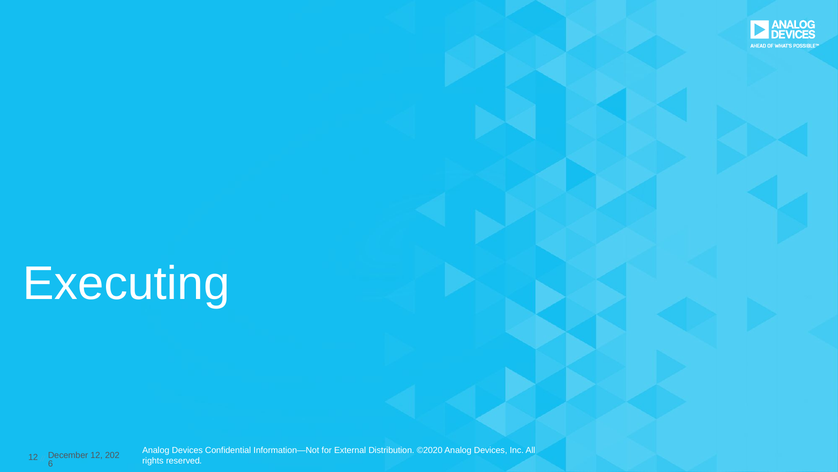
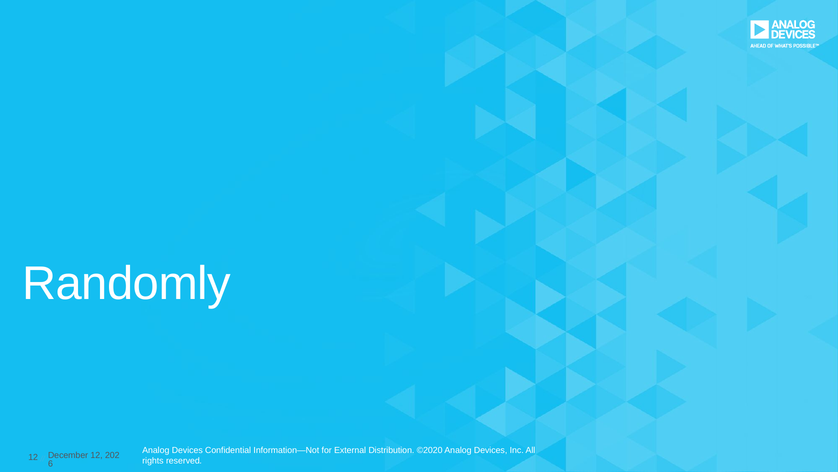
Executing: Executing -> Randomly (127, 283)
